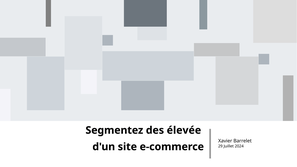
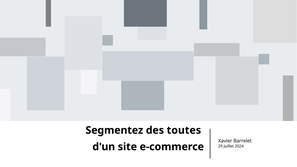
élevée: élevée -> toutes (184, 130)
